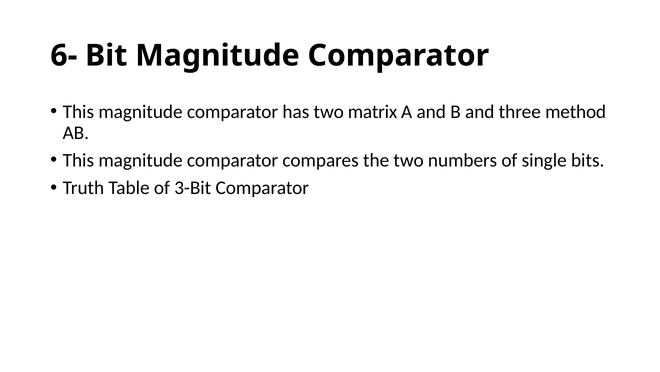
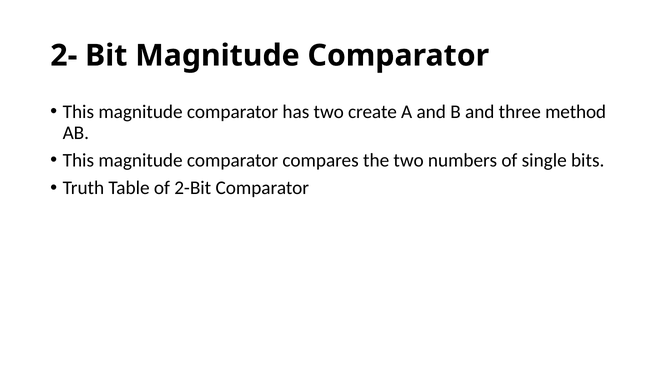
6-: 6- -> 2- (64, 55)
matrix: matrix -> create (372, 112)
3-Bit: 3-Bit -> 2-Bit (193, 188)
